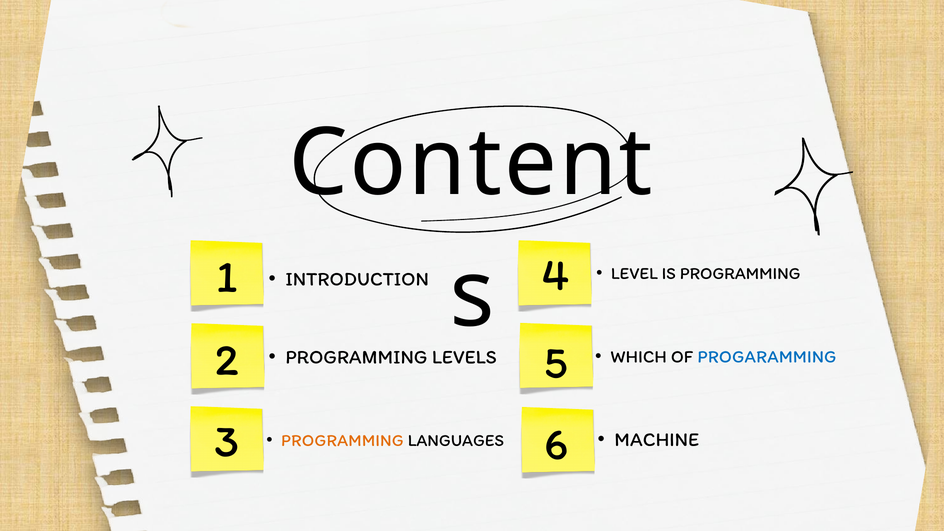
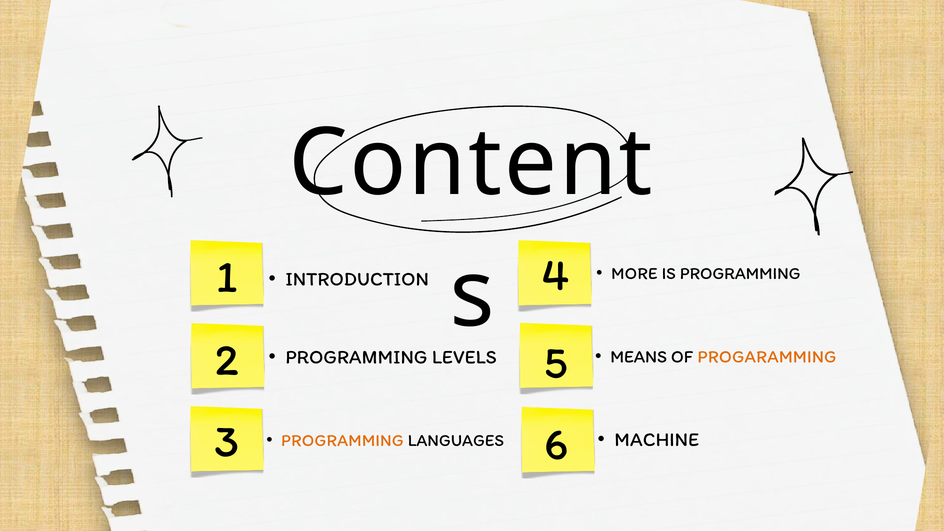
LEVEL: LEVEL -> MORE (634, 274)
WHICH: WHICH -> MEANS (639, 357)
PROGARAMMING colour: blue -> orange (767, 357)
